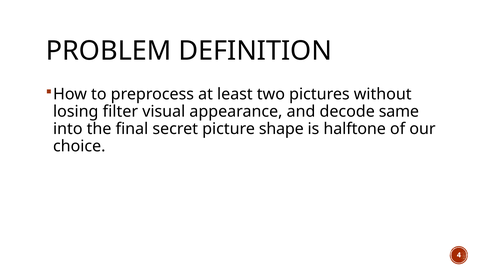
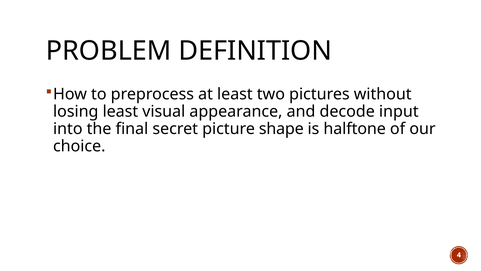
losing filter: filter -> least (120, 111)
same: same -> input (399, 111)
